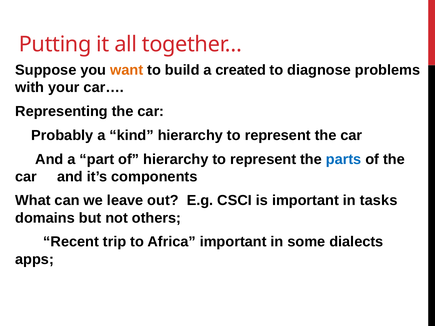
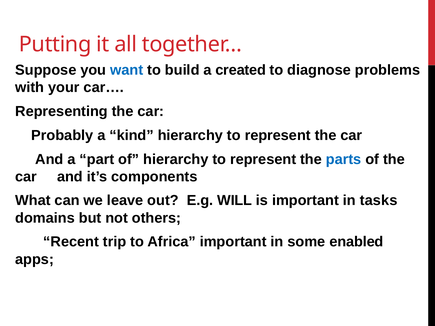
want colour: orange -> blue (127, 70)
CSCI: CSCI -> WILL (235, 201)
dialects: dialects -> enabled (356, 242)
